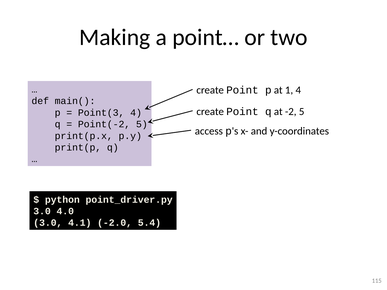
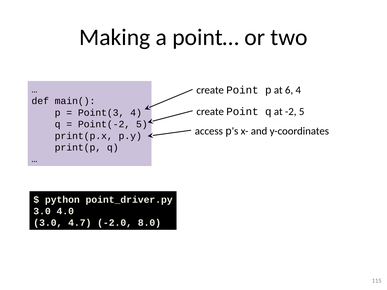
1: 1 -> 6 (289, 90)
4.1: 4.1 -> 4.7 (80, 223)
5.4: 5.4 -> 8.0 (149, 223)
